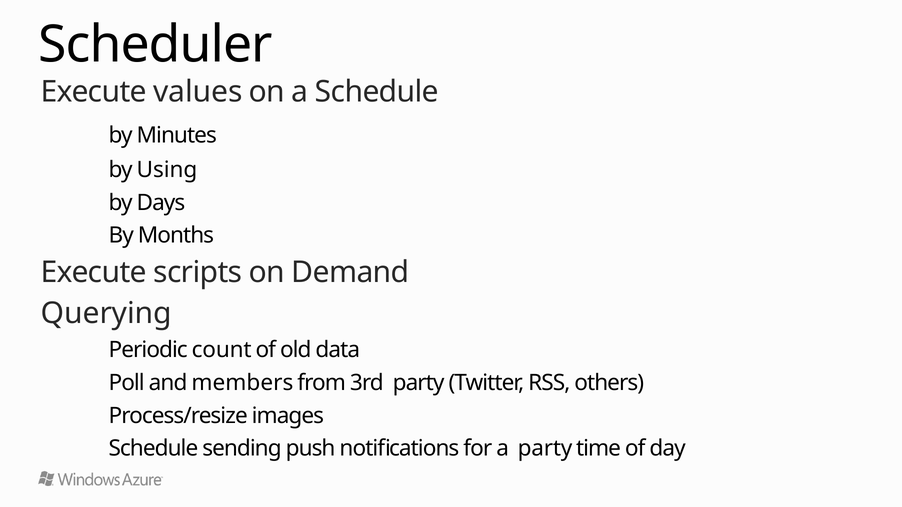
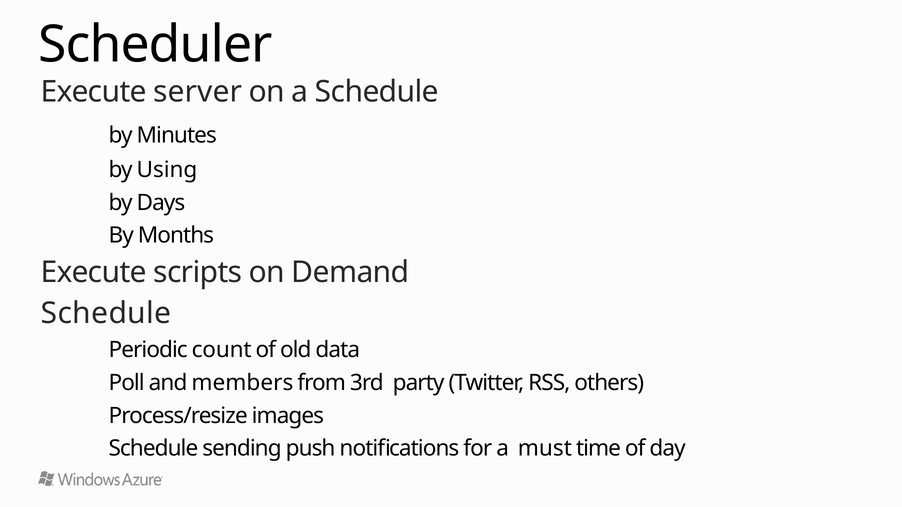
values: values -> server (198, 92)
Querying: Querying -> Schedule (106, 313)
a party: party -> must (545, 449)
